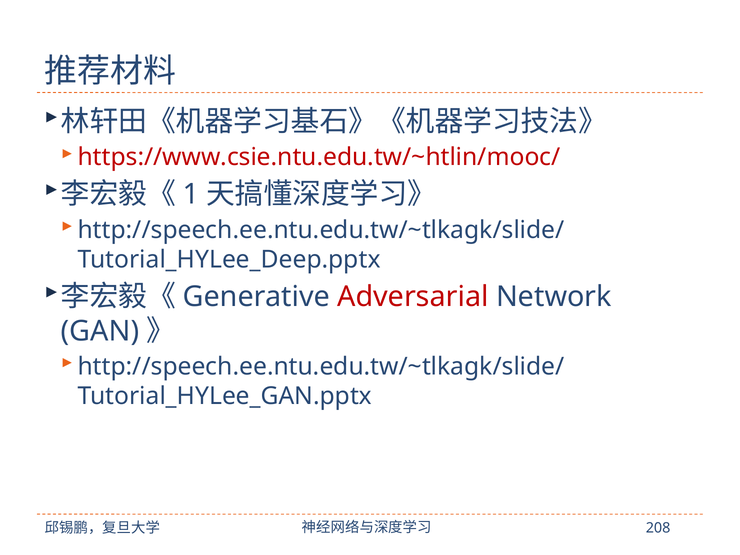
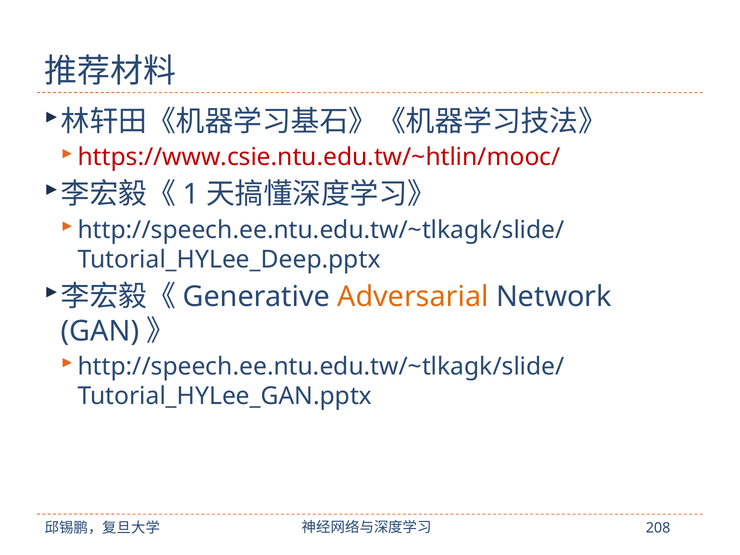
Adversarial colour: red -> orange (413, 297)
